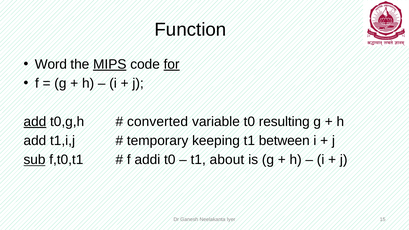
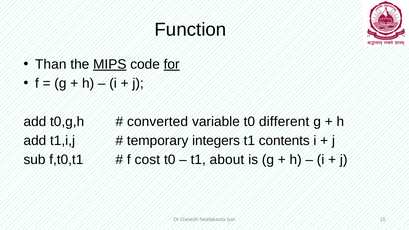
Word: Word -> Than (51, 64)
add underline: present -> none (35, 122)
resulting: resulting -> different (284, 122)
keeping: keeping -> integers (216, 141)
between: between -> contents (284, 141)
sub underline: present -> none (35, 160)
addi: addi -> cost (147, 160)
